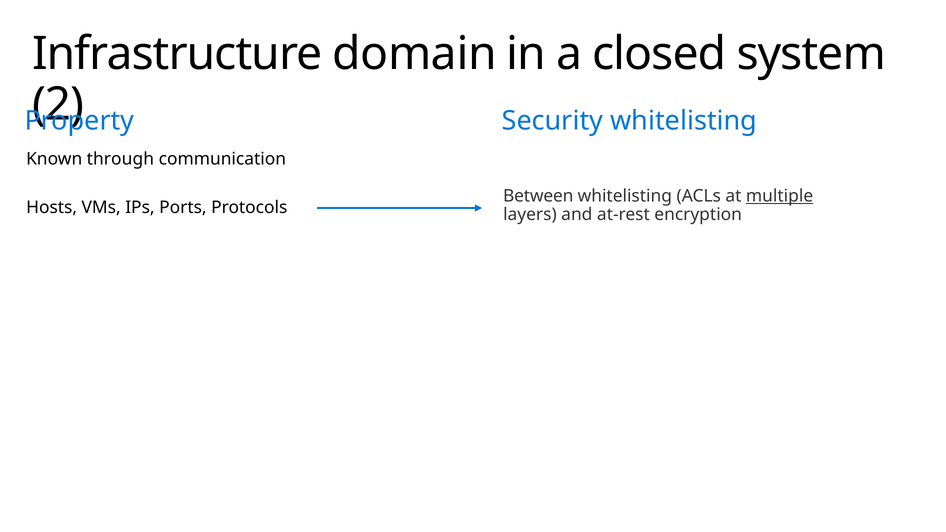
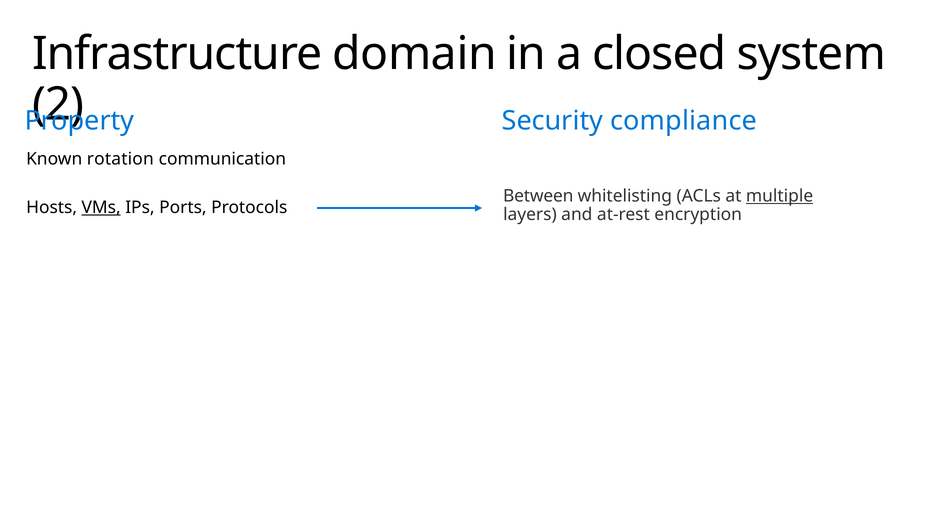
Security whitelisting: whitelisting -> compliance (684, 121)
through: through -> rotation (120, 159)
VMs underline: none -> present (101, 208)
